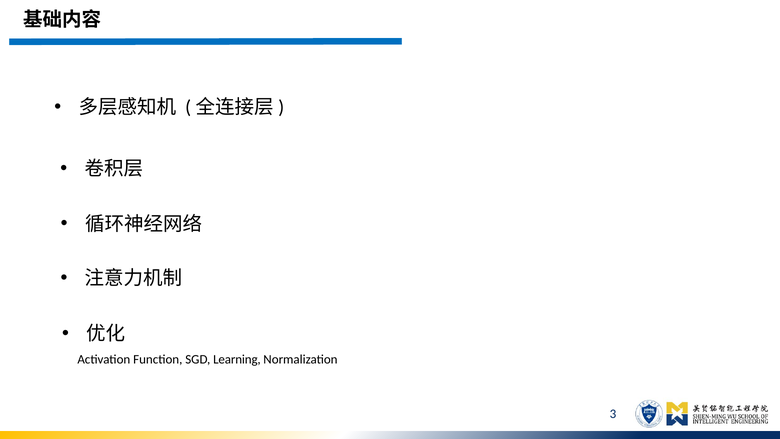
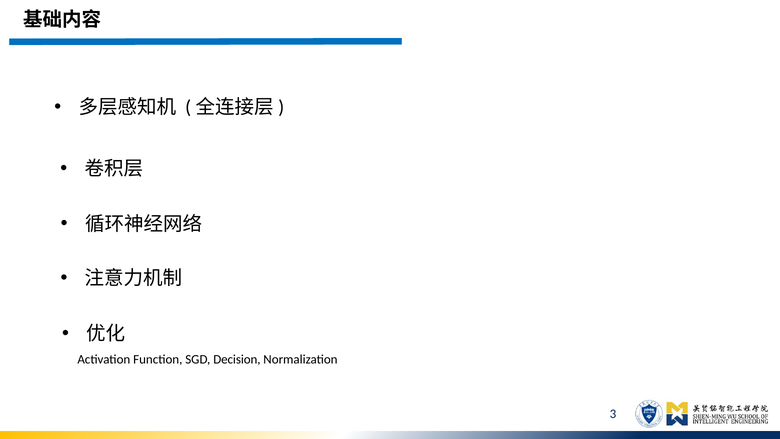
Learning: Learning -> Decision (237, 359)
